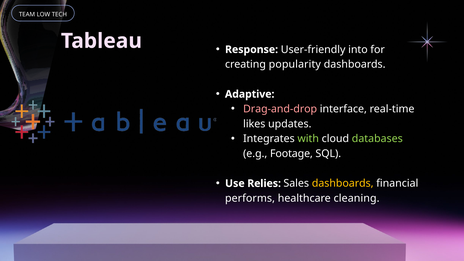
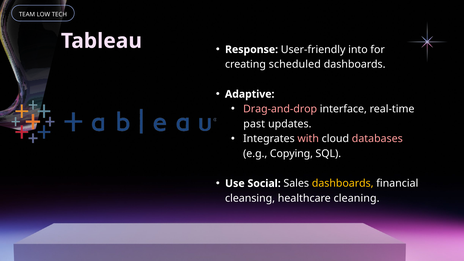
popularity: popularity -> scheduled (295, 64)
likes: likes -> past (254, 124)
with colour: light green -> pink (308, 139)
databases colour: light green -> pink (377, 139)
Footage: Footage -> Copying (291, 154)
Relies: Relies -> Social (264, 183)
performs: performs -> cleansing (250, 198)
